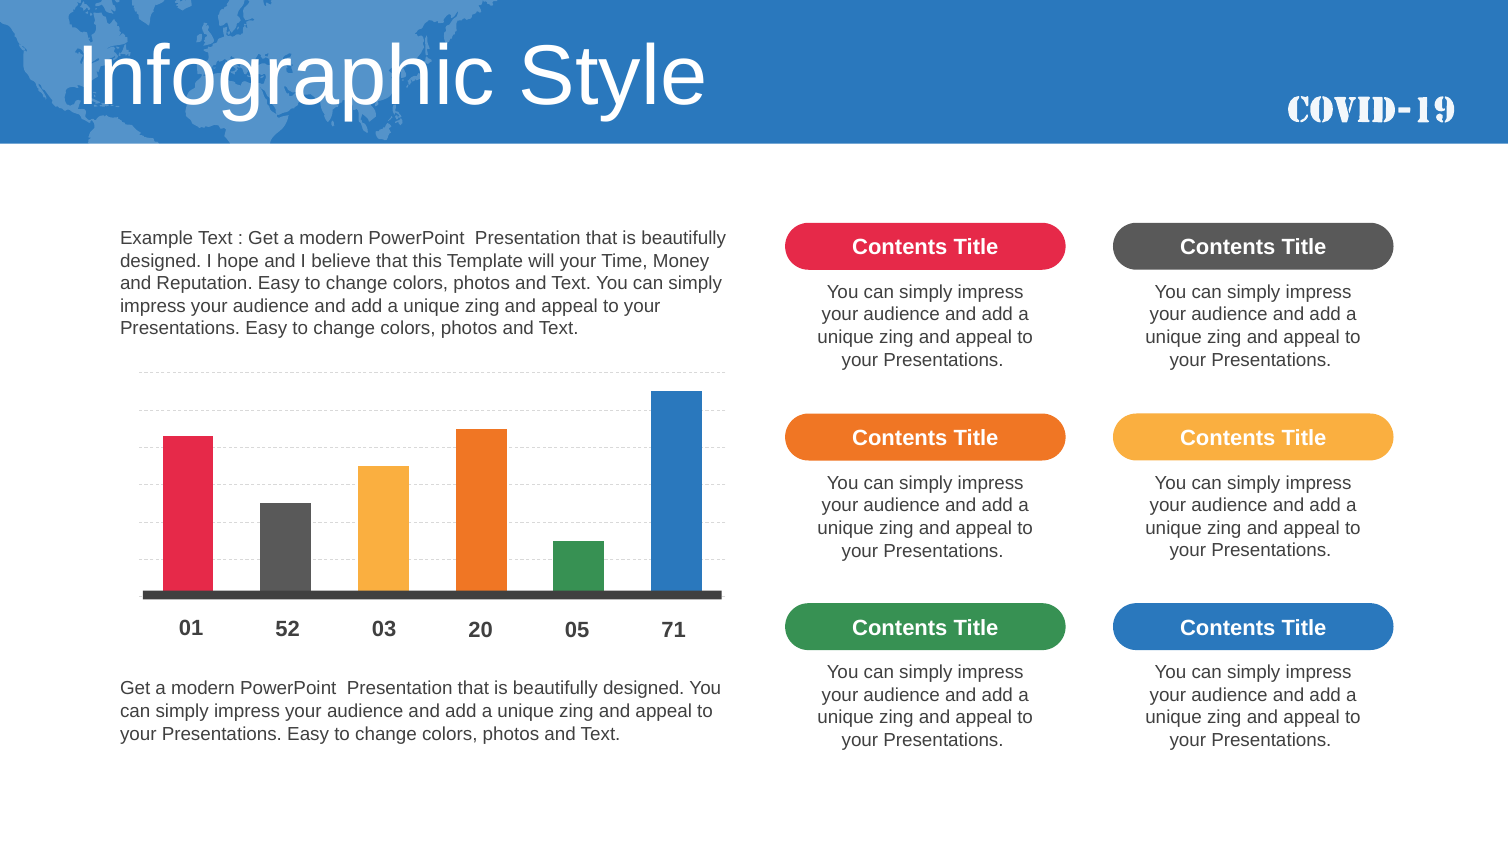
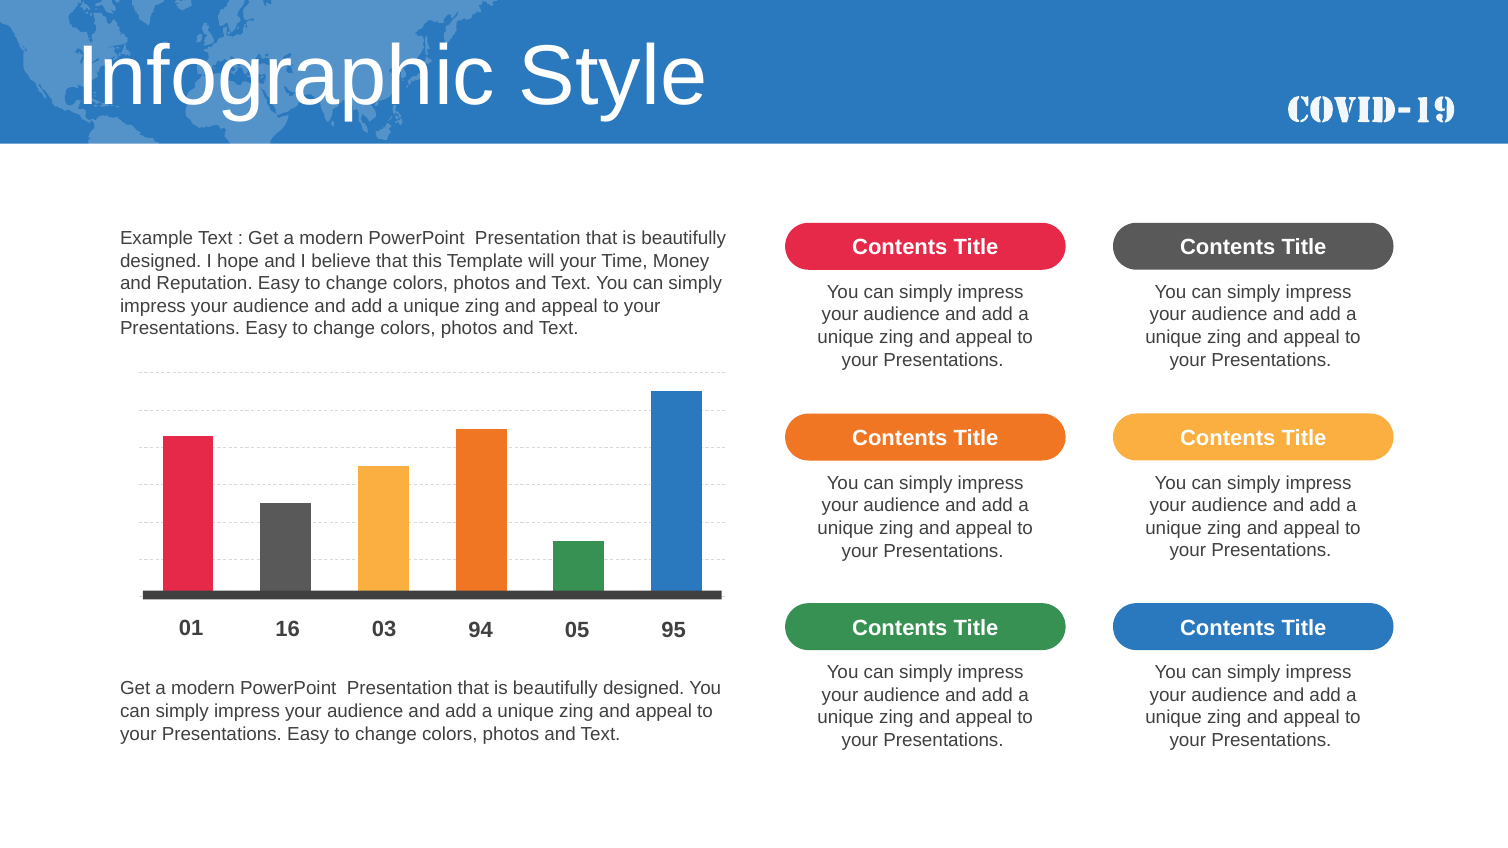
52: 52 -> 16 (288, 629)
20: 20 -> 94 (481, 630)
71: 71 -> 95 (674, 631)
